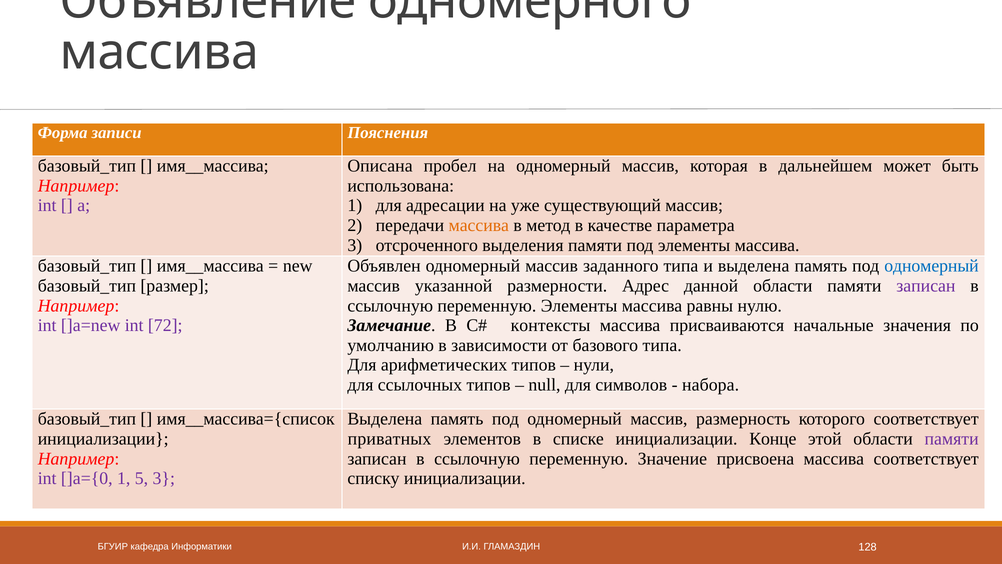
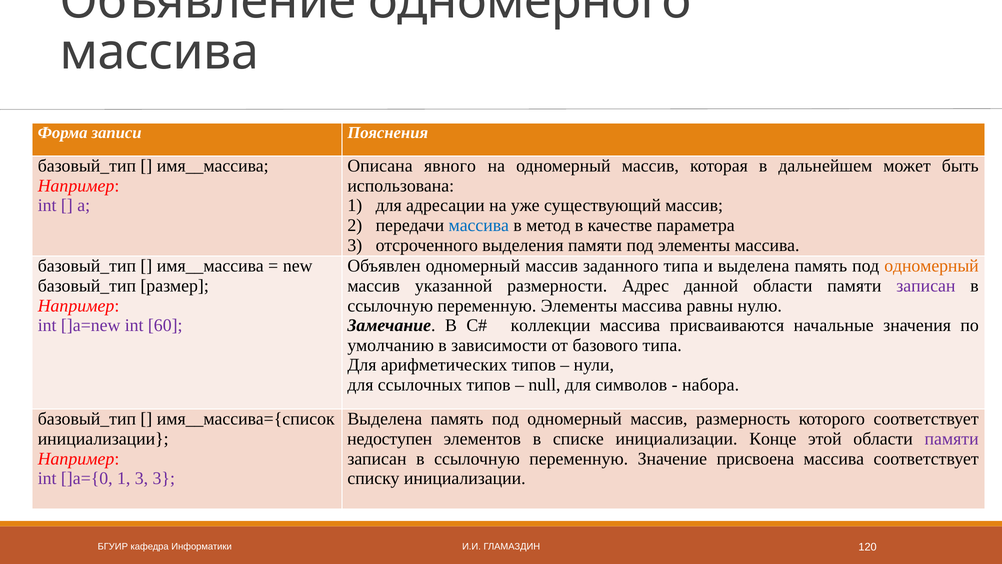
пробел: пробел -> явного (450, 166)
массива colour: orange -> blue (479, 225)
одномерный colour: blue -> orange (932, 266)
72: 72 -> 60 (165, 325)
контексты: контексты -> коллекции (551, 325)
приватных: приватных -> недоступен (390, 439)
1 5: 5 -> 3 (141, 478)
128: 128 -> 120 (868, 547)
